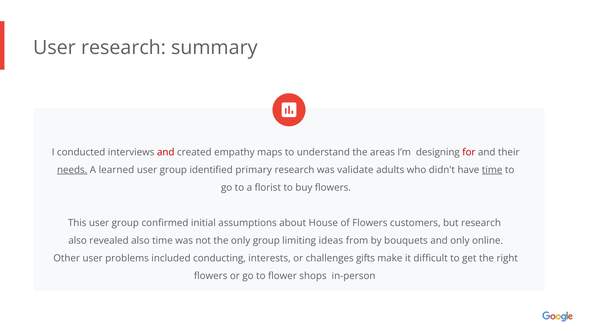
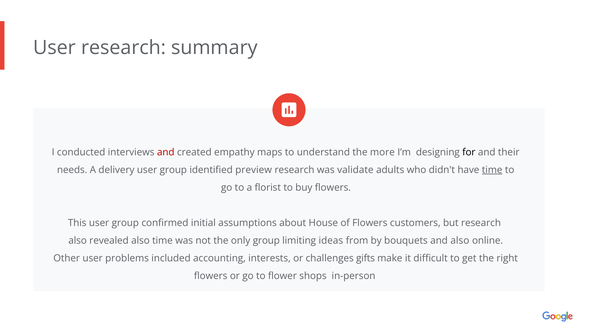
areas: areas -> more (382, 152)
for colour: red -> black (469, 152)
needs underline: present -> none (72, 170)
learned: learned -> delivery (116, 170)
primary: primary -> preview (254, 170)
and only: only -> also (460, 241)
conducting: conducting -> accounting (219, 258)
